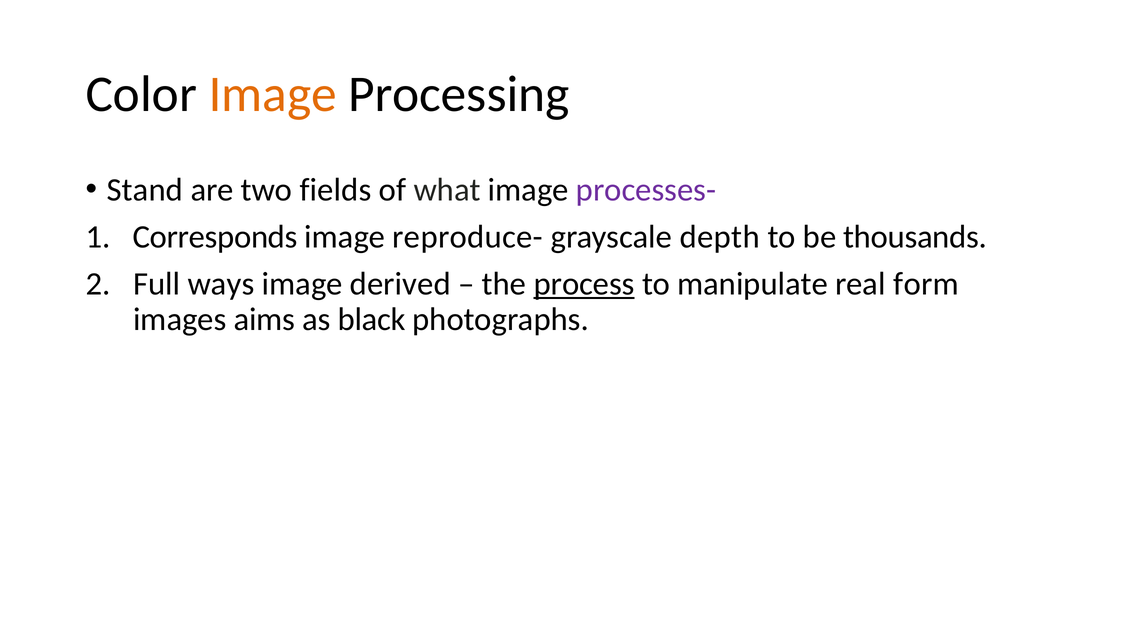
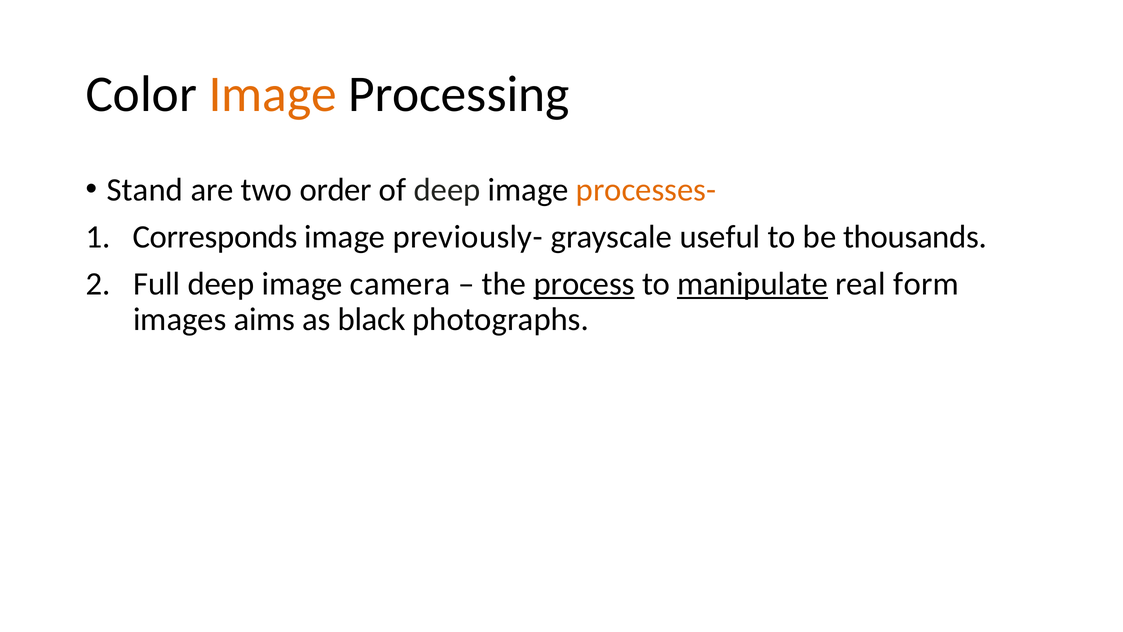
fields: fields -> order (336, 190)
of what: what -> deep (447, 190)
processes- colour: purple -> orange (646, 190)
reproduce-: reproduce- -> previously- (468, 237)
depth: depth -> useful (720, 237)
Full ways: ways -> deep (221, 284)
derived: derived -> camera (400, 284)
manipulate underline: none -> present (753, 284)
